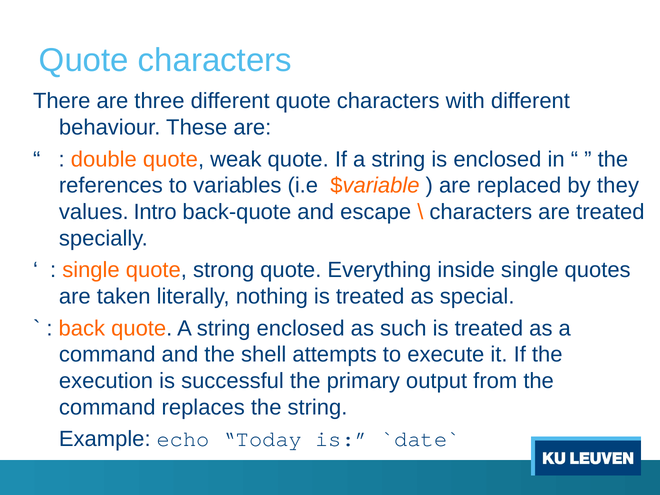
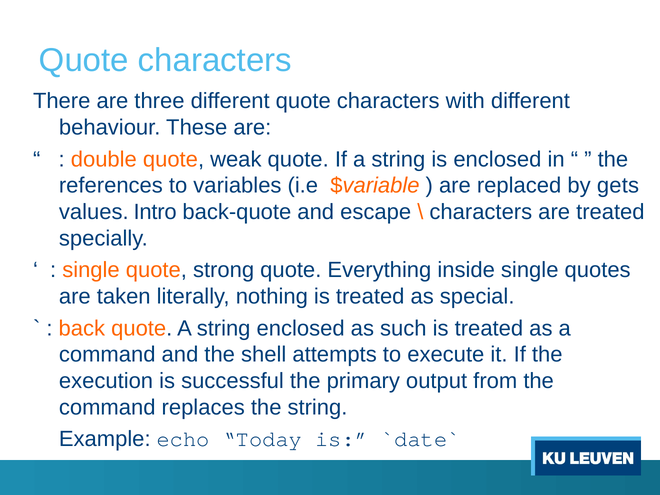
they: they -> gets (618, 186)
